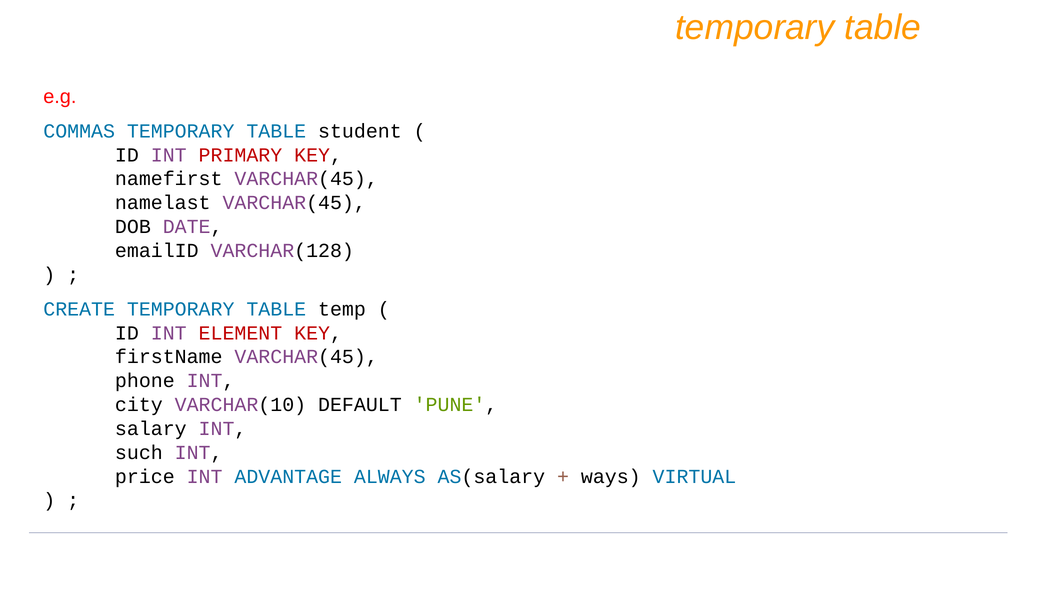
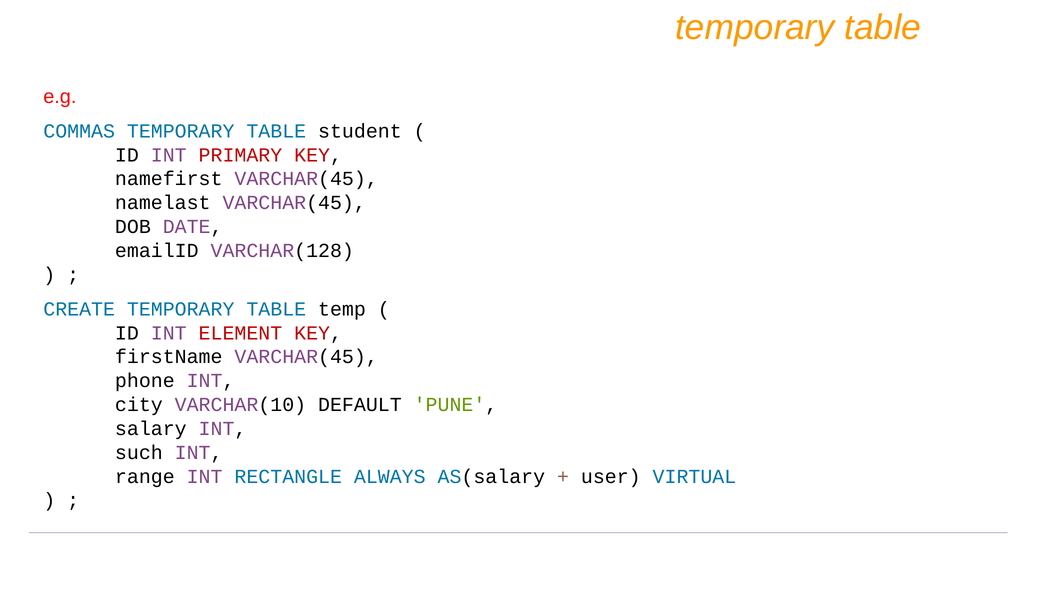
price: price -> range (145, 476)
ADVANTAGE: ADVANTAGE -> RECTANGLE (288, 476)
ways: ways -> user (611, 476)
